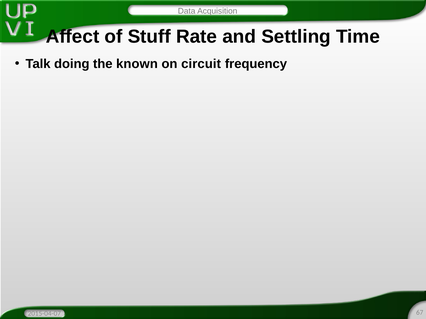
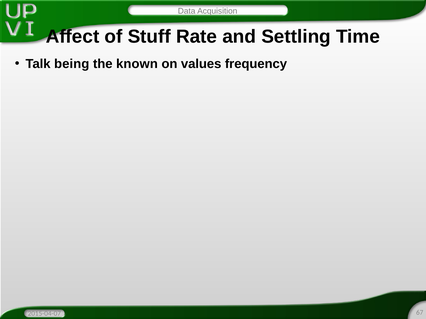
doing: doing -> being (72, 64)
circuit: circuit -> values (201, 64)
